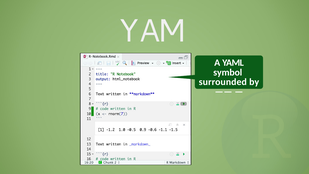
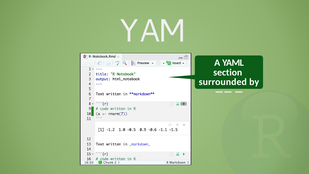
symbol: symbol -> section (228, 72)
